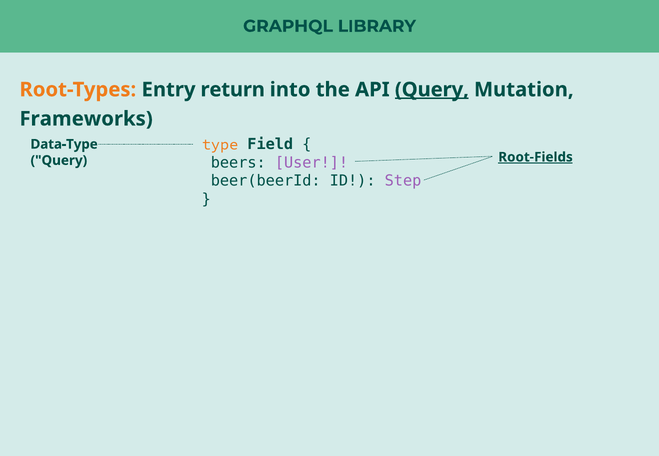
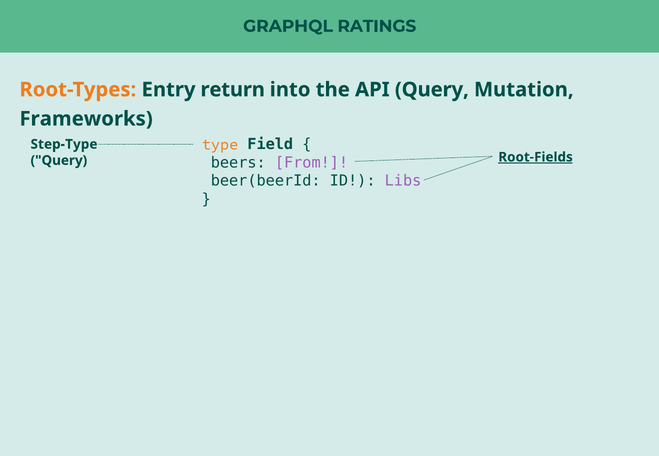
LIBRARY: LIBRARY -> RATINGS (377, 26)
Query underline: present -> none (432, 90)
Data-Type: Data-Type -> Step-Type (64, 144)
User: User -> From (312, 163)
Step: Step -> Libs (403, 181)
